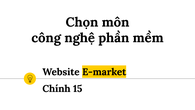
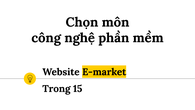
Chính: Chính -> Trong (56, 88)
